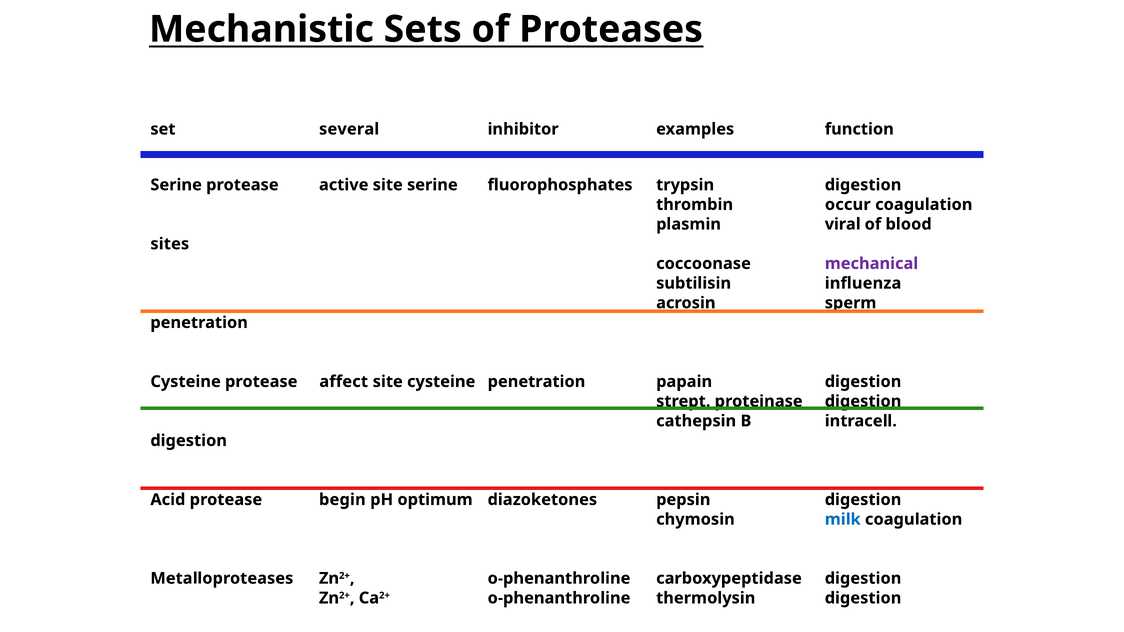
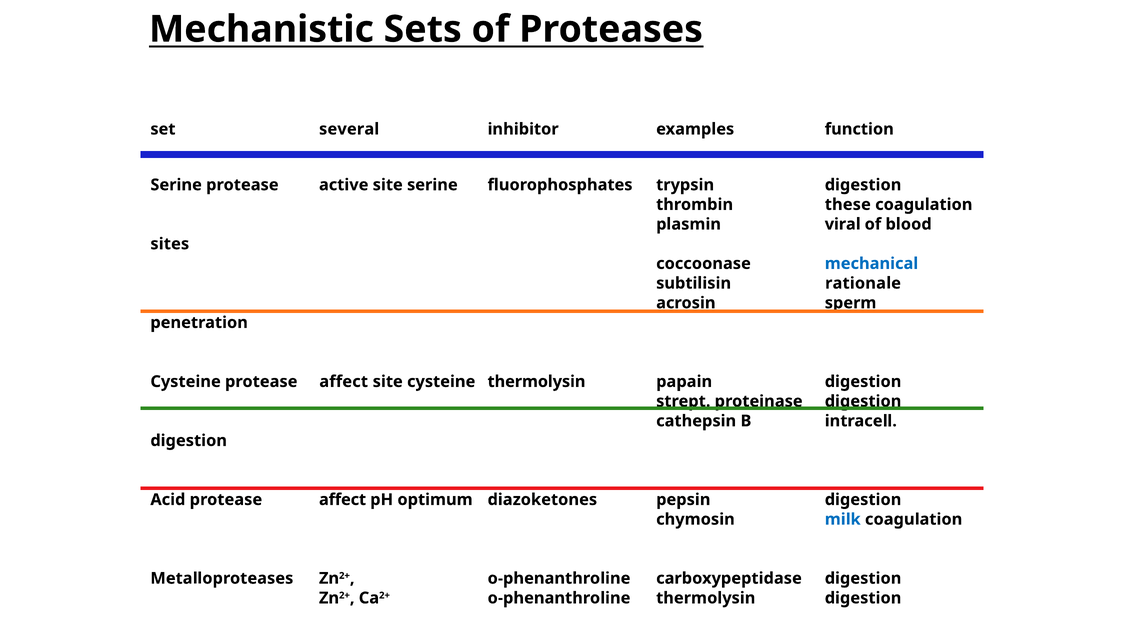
occur: occur -> these (848, 205)
mechanical colour: purple -> blue (871, 264)
influenza: influenza -> rationale (863, 283)
cysteine penetration: penetration -> thermolysin (537, 382)
Acid protease begin: begin -> affect (343, 500)
